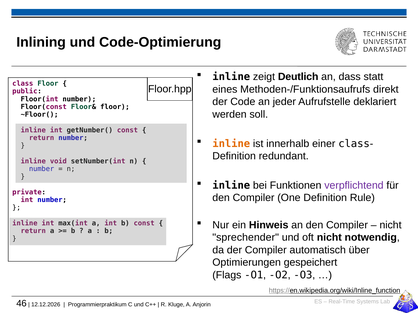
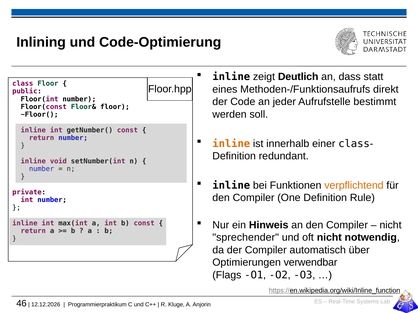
deklariert: deklariert -> bestimmt (375, 102)
verpflichtend colour: purple -> orange (354, 186)
gespeichert: gespeichert -> verwendbar (311, 263)
